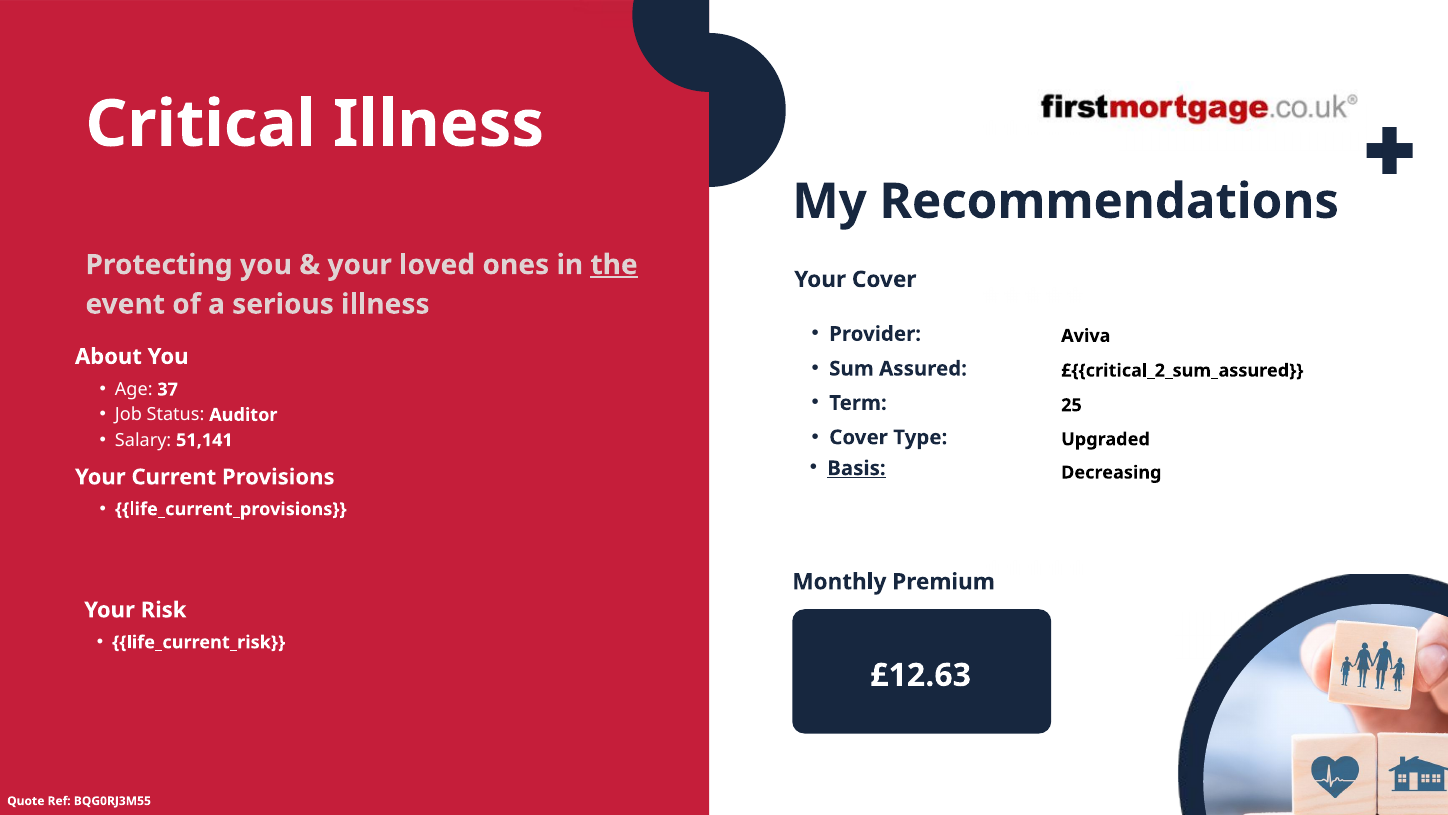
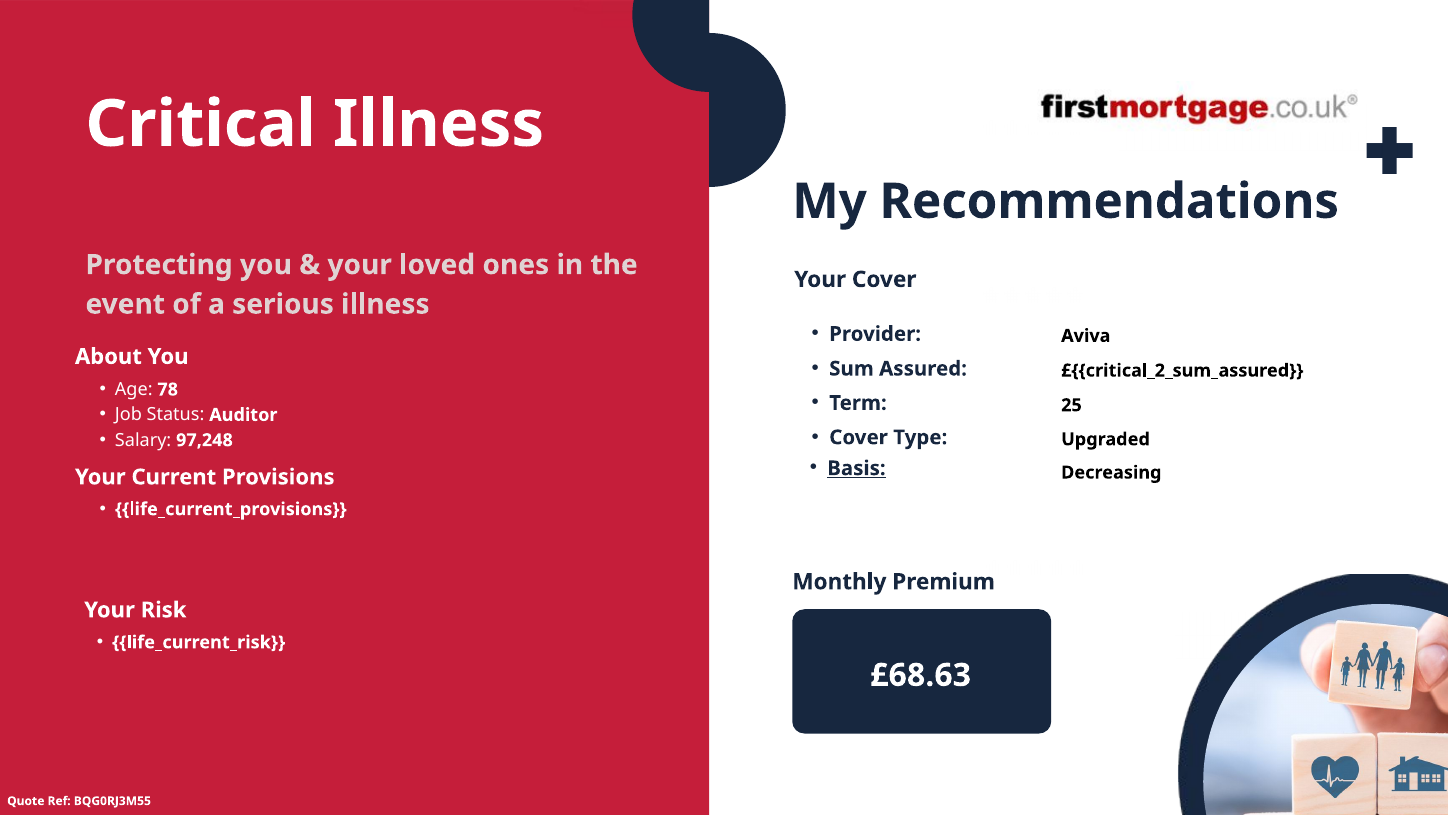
the underline: present -> none (614, 265)
37: 37 -> 78 (168, 389)
51,141: 51,141 -> 97,248 (204, 440)
£12.63: £12.63 -> £68.63 (921, 675)
